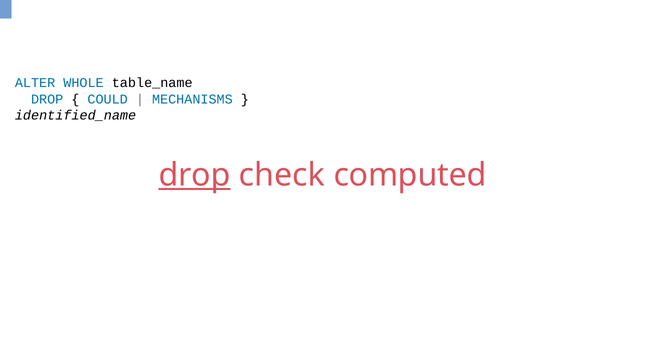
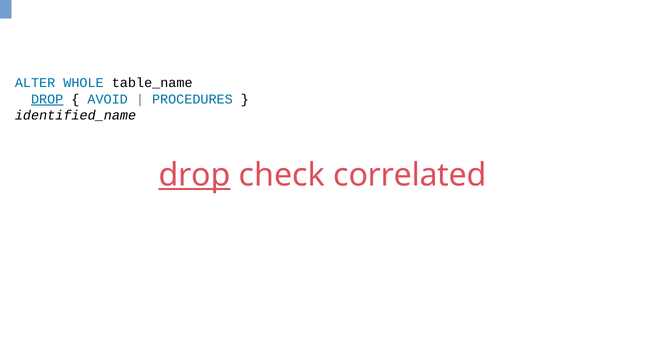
DROP underline: none -> present (47, 99)
COULD: COULD -> AVOID (108, 99)
MECHANISMS: MECHANISMS -> PROCEDURES (192, 99)
computed: computed -> correlated (410, 175)
